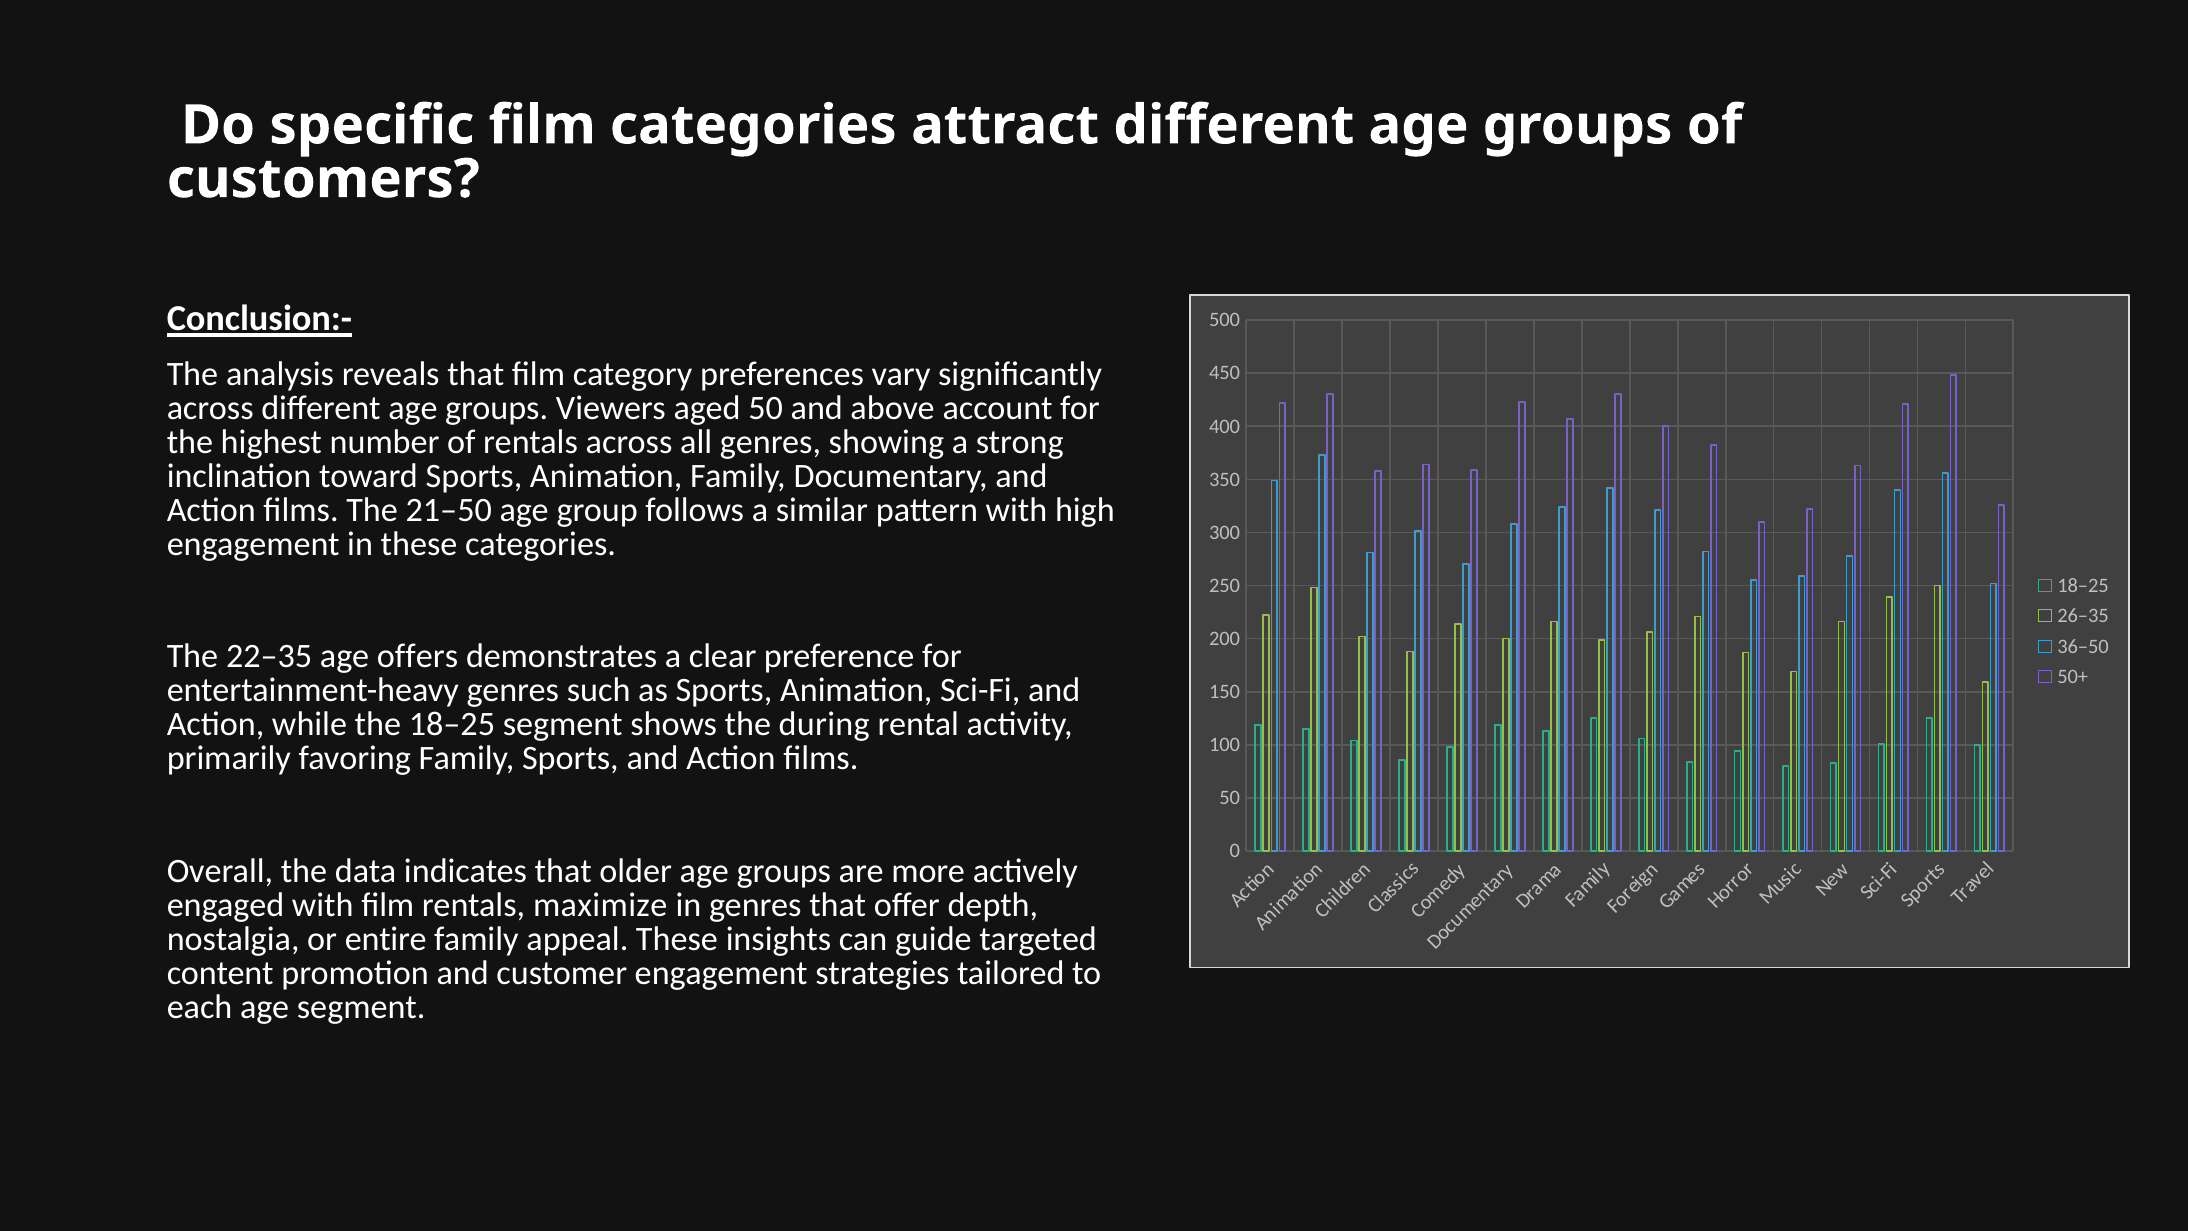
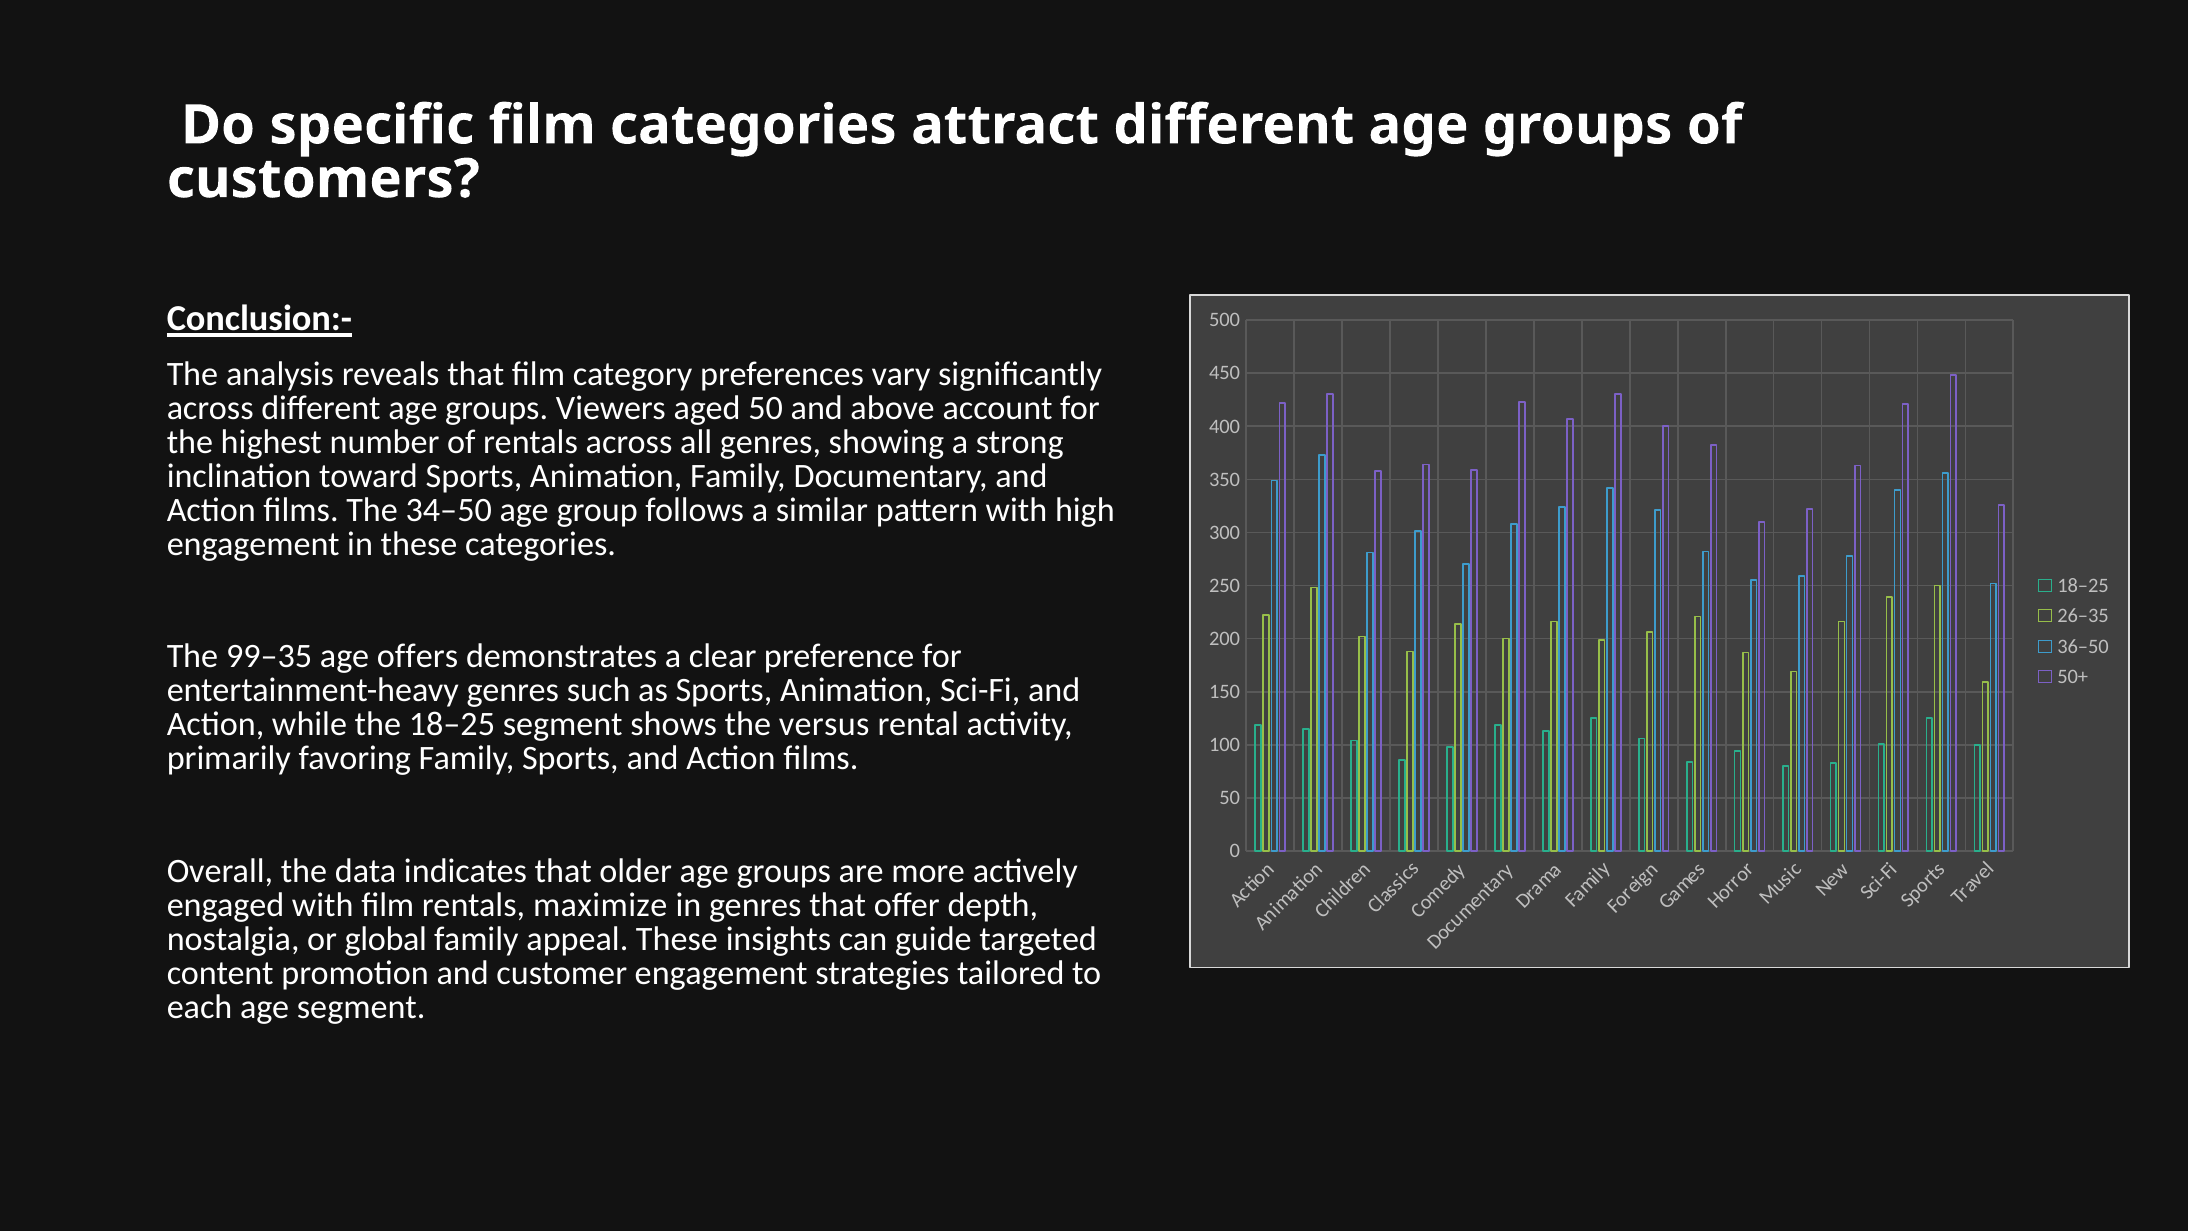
21–50: 21–50 -> 34–50 (449, 510)
22–35: 22–35 -> 99–35 (269, 657)
during: during -> versus (824, 724)
entire: entire -> global (386, 939)
